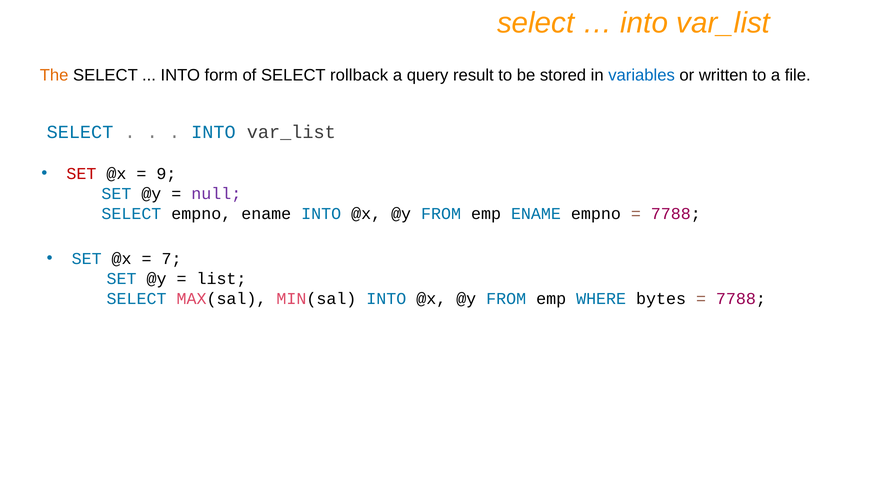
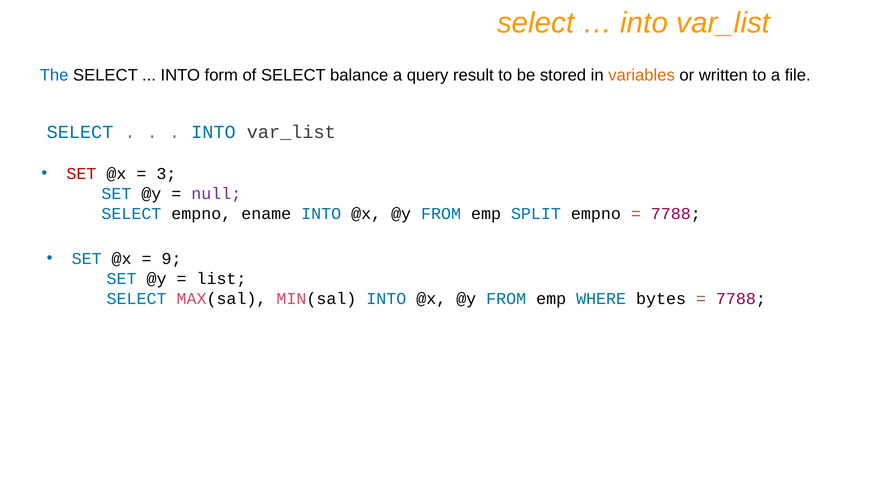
The colour: orange -> blue (54, 75)
rollback: rollback -> balance (359, 75)
variables colour: blue -> orange (642, 75)
9: 9 -> 3 (166, 174)
emp ENAME: ENAME -> SPLIT (536, 214)
7: 7 -> 9 (172, 259)
